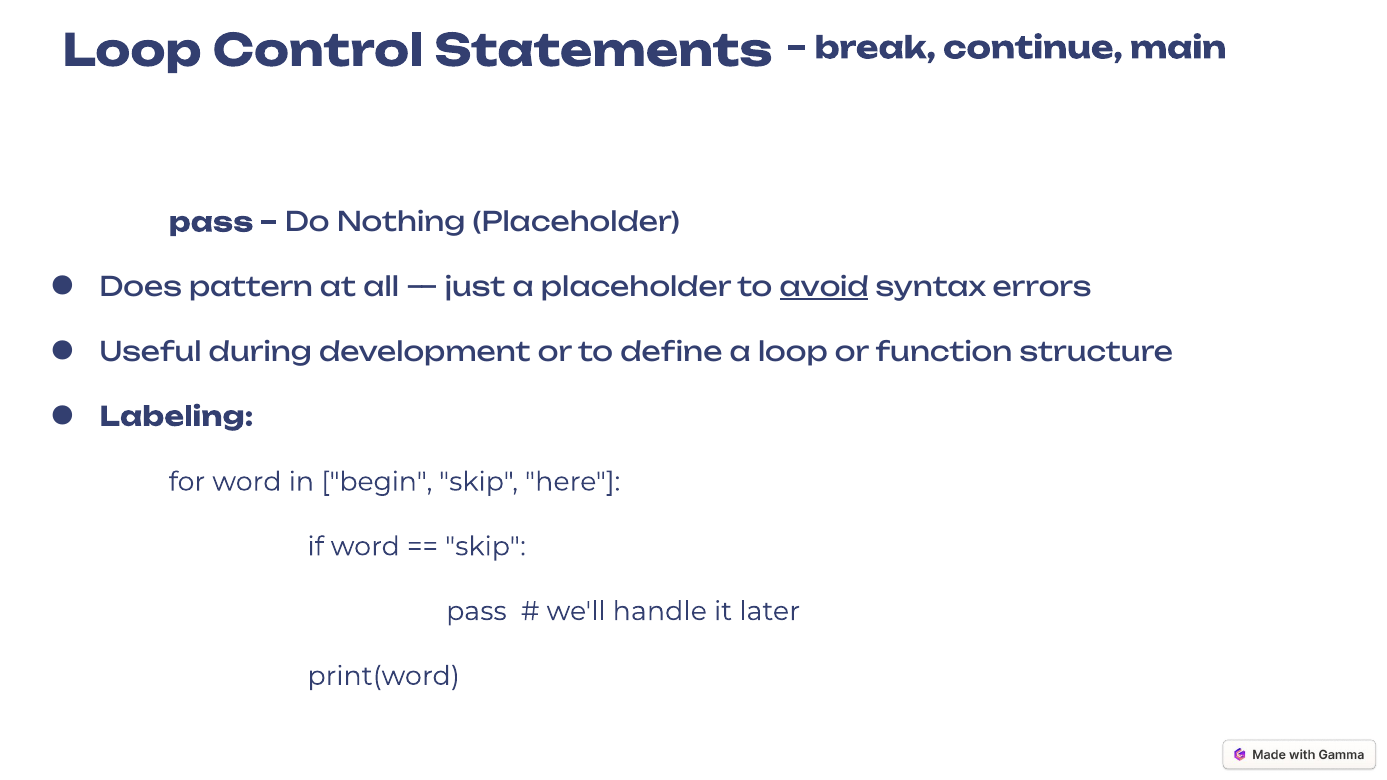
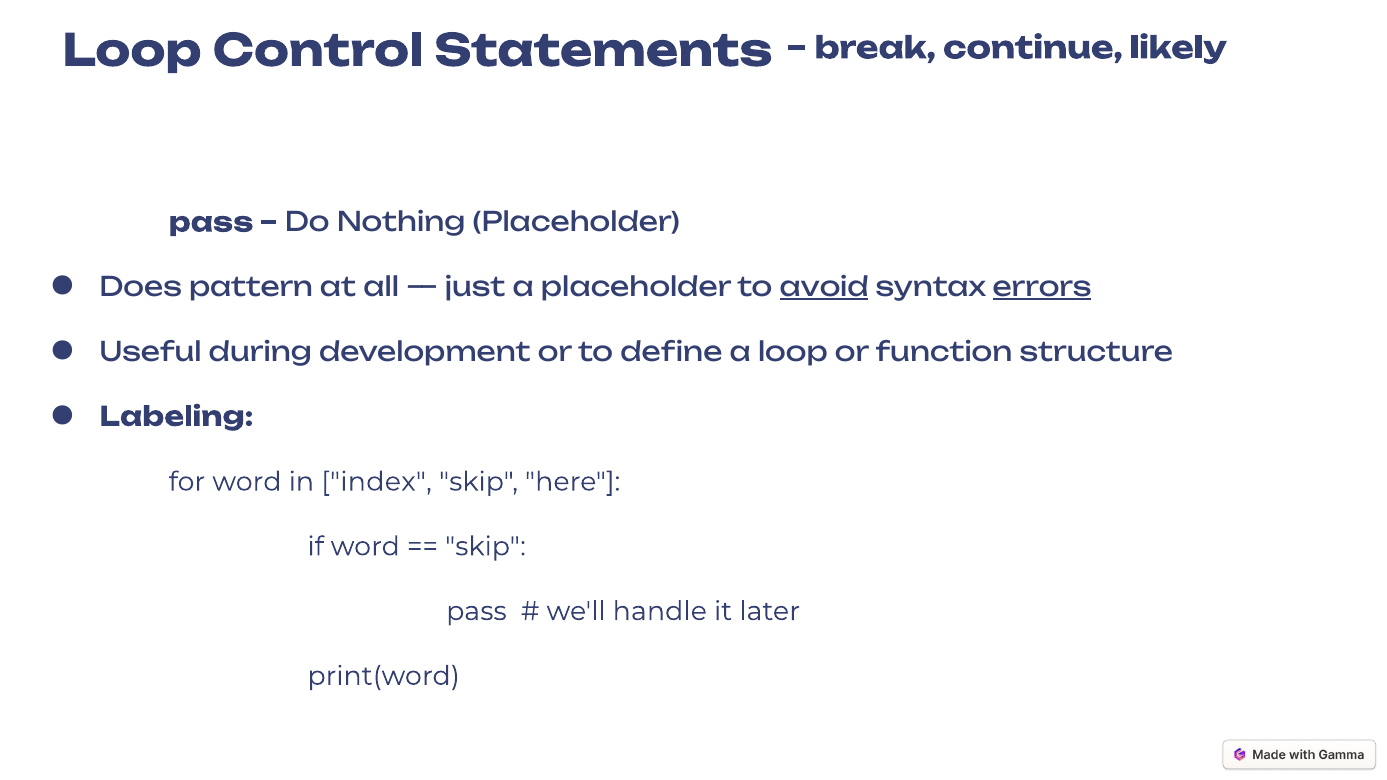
main: main -> likely (1178, 48)
errors underline: none -> present (1042, 288)
begin: begin -> index (377, 482)
